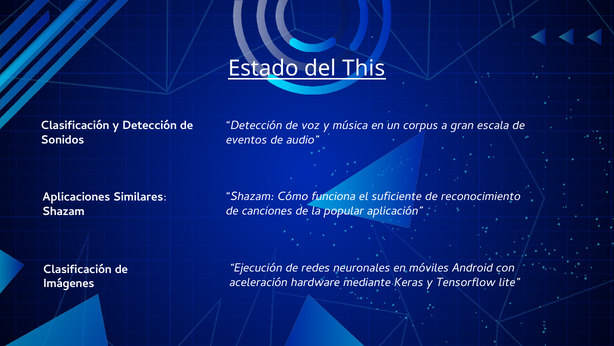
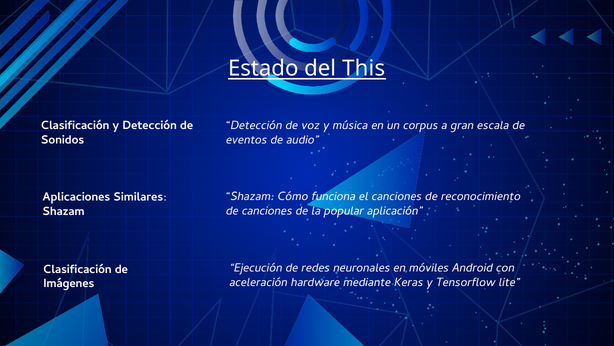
el suficiente: suficiente -> canciones (397, 196)
